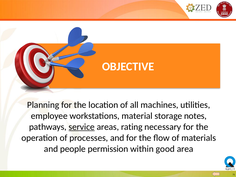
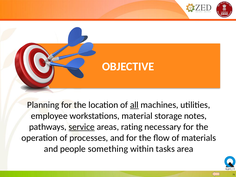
all underline: none -> present (134, 105)
permission: permission -> something (108, 149)
good: good -> tasks (165, 149)
